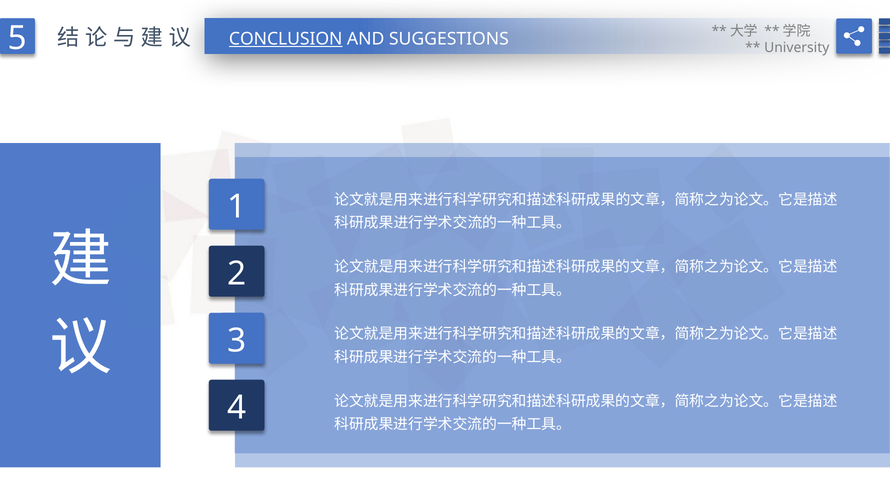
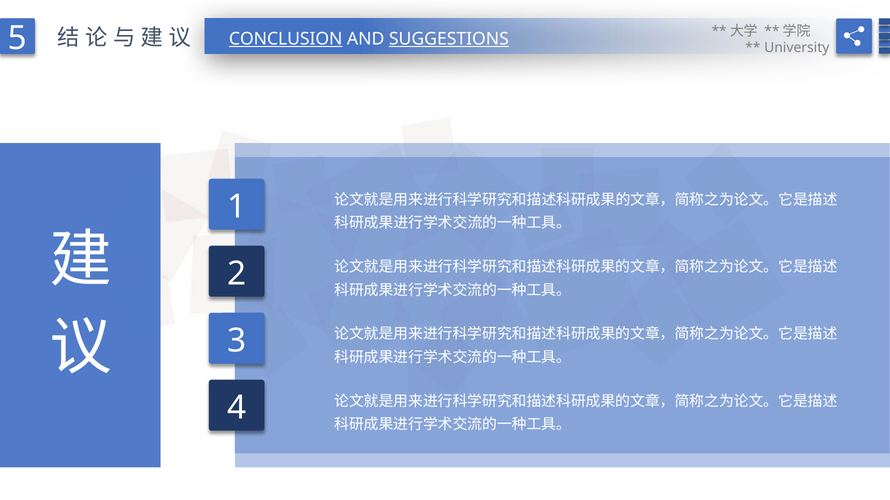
SUGGESTIONS underline: none -> present (449, 39)
